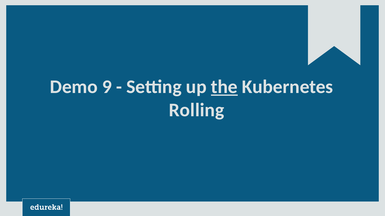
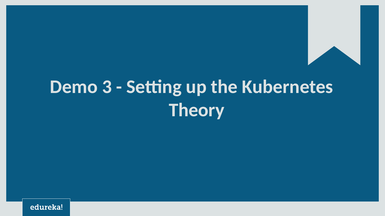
9: 9 -> 3 (107, 87)
the underline: present -> none (224, 87)
Rolling: Rolling -> Theory (197, 110)
